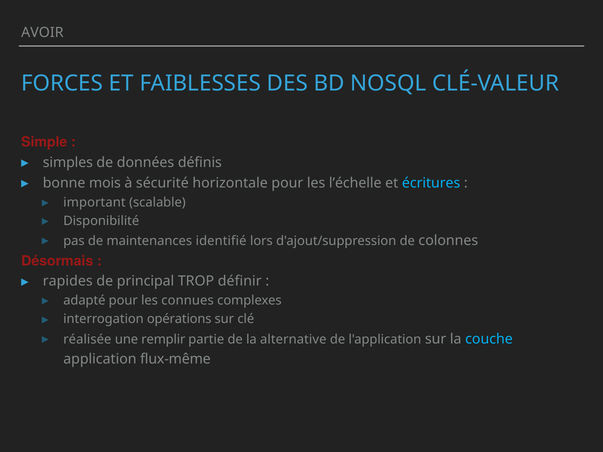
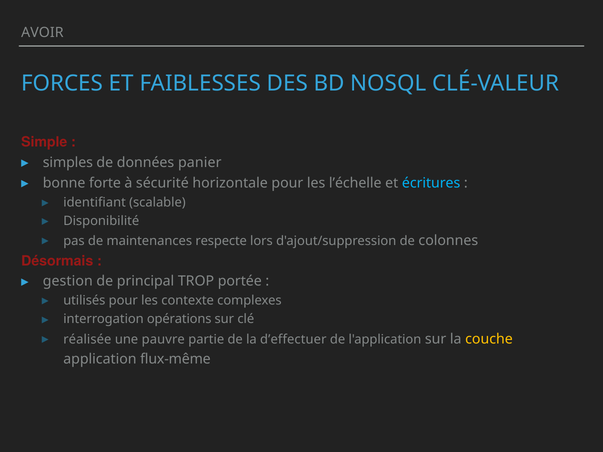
définis: définis -> panier (200, 163)
mois: mois -> forte (105, 183)
important: important -> identifiant (95, 202)
identifié: identifié -> respecte (221, 241)
rapides: rapides -> gestion (68, 281)
définir: définir -> portée (240, 281)
adapté: adapté -> utilisés (84, 301)
connues: connues -> contexte (188, 301)
remplir: remplir -> pauvre (163, 339)
alternative: alternative -> dʼeffectuer (293, 339)
couche colour: light blue -> yellow (489, 339)
